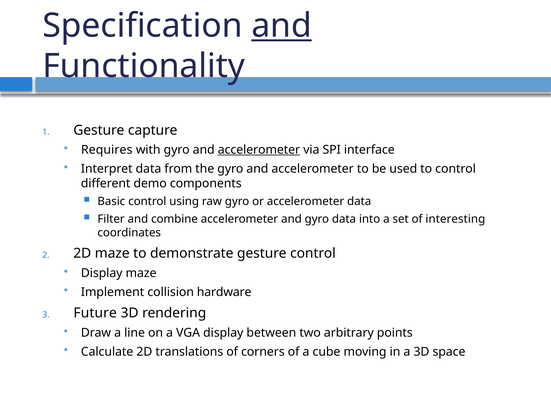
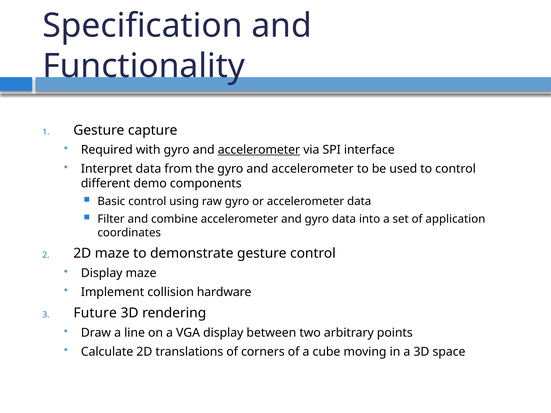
and underline: present -> none (282, 26)
Requires: Requires -> Required (107, 150)
interesting: interesting -> application (455, 219)
